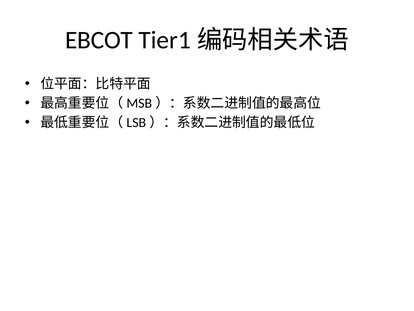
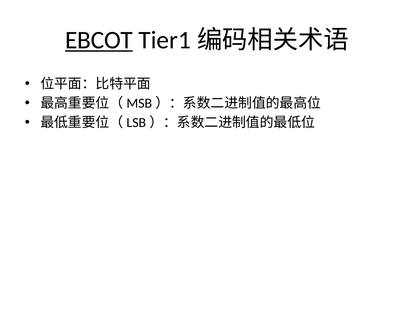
EBCOT underline: none -> present (99, 40)
